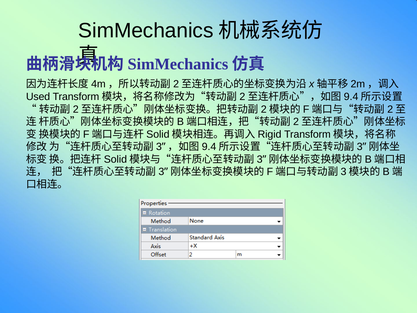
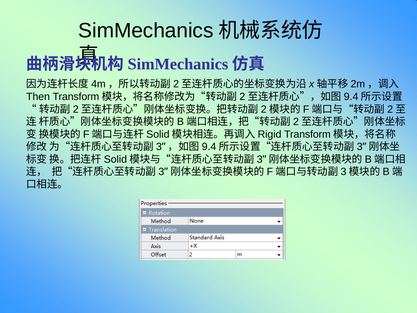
Used: Used -> Then (38, 97)
